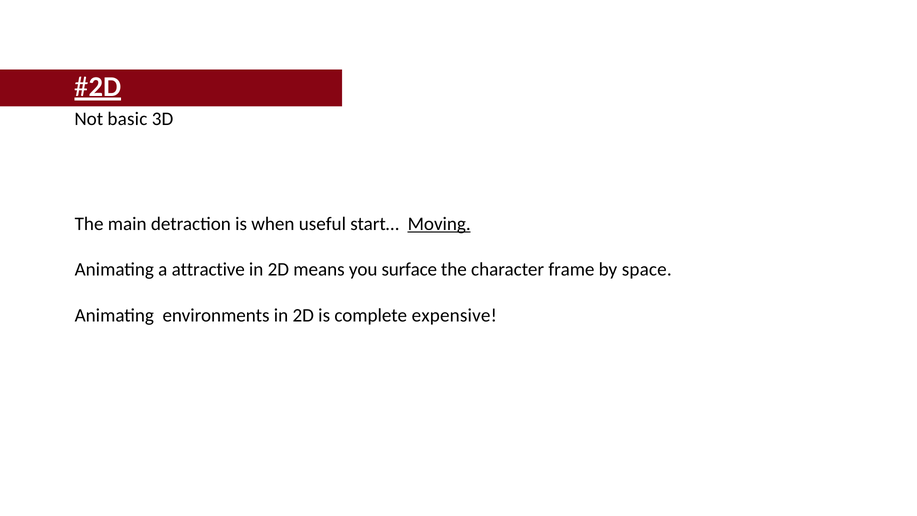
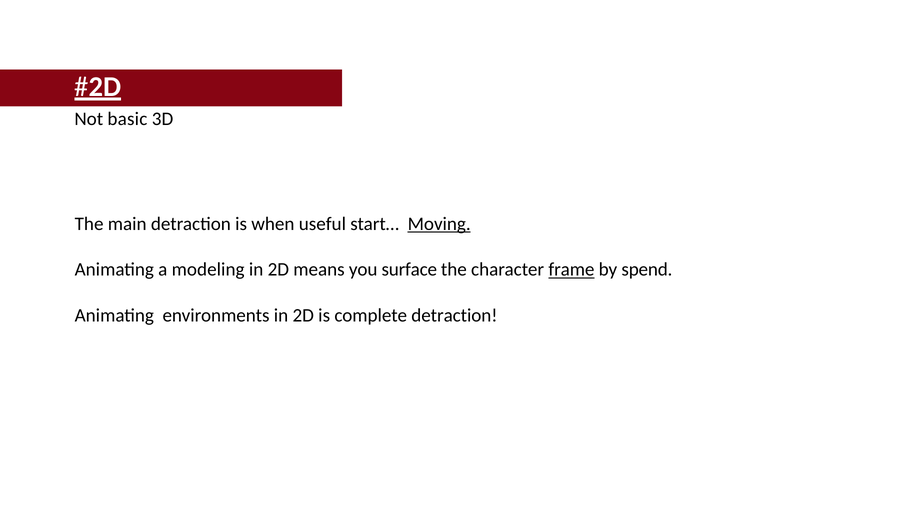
attractive: attractive -> modeling (208, 270)
frame underline: none -> present (571, 270)
space: space -> spend (647, 270)
complete expensive: expensive -> detraction (454, 315)
